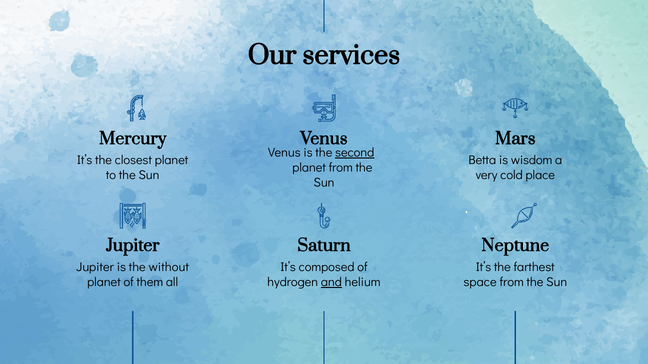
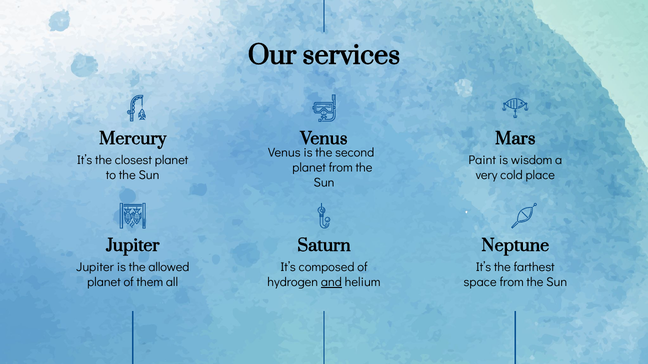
second underline: present -> none (355, 153)
Betta: Betta -> Paint (482, 160)
without: without -> allowed (169, 267)
